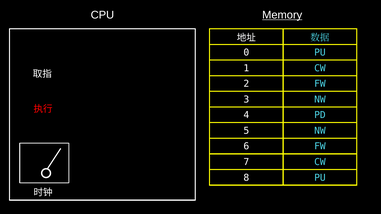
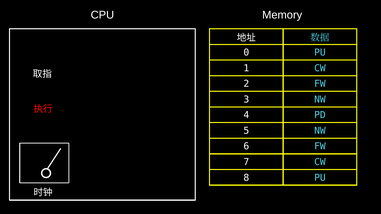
Memory underline: present -> none (282, 15)
